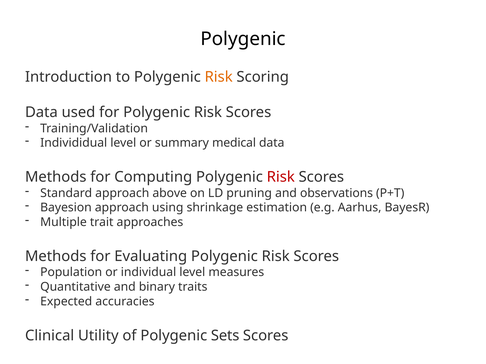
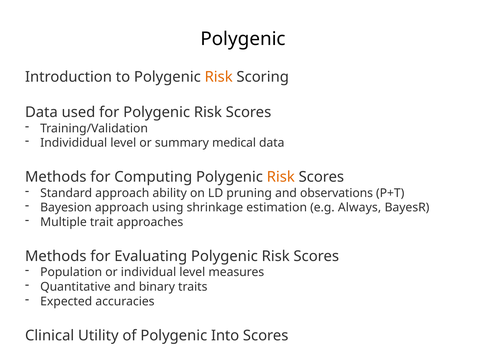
Risk colour: red -> orange (281, 177)
above: above -> ability (170, 193)
Aarhus: Aarhus -> Always (360, 208)
Sets: Sets -> Into (225, 336)
